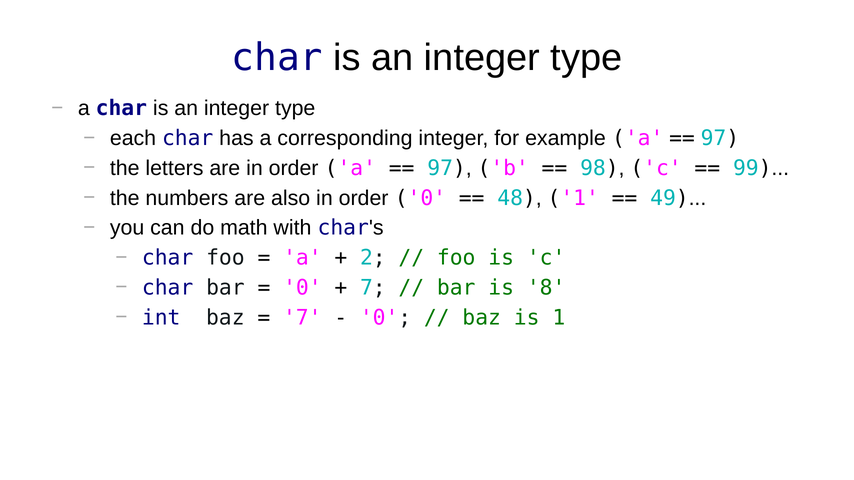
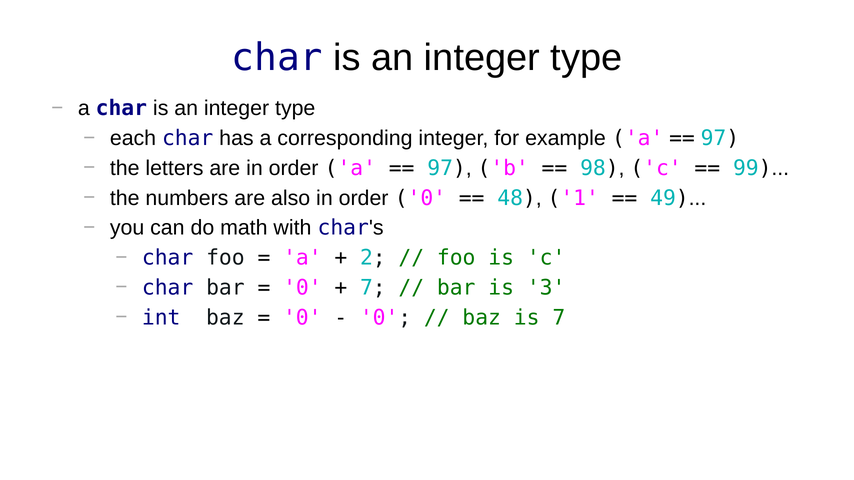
8: 8 -> 3 (546, 288)
7: 7 -> 0 (302, 318)
is 1: 1 -> 7 (559, 318)
